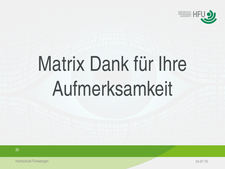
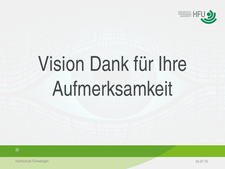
Matrix: Matrix -> Vision (61, 64)
